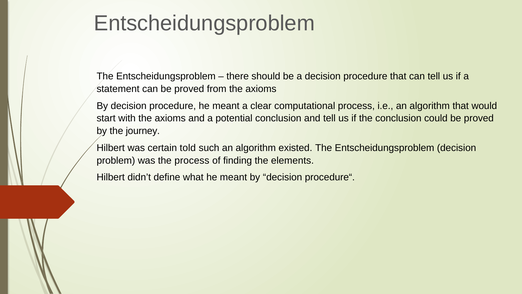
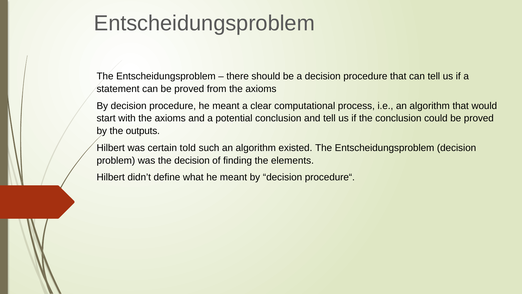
journey: journey -> outputs (143, 131)
the process: process -> decision (192, 160)
